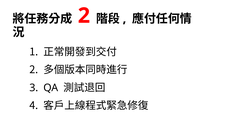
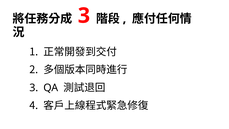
2: 2 -> 3 (84, 16)
